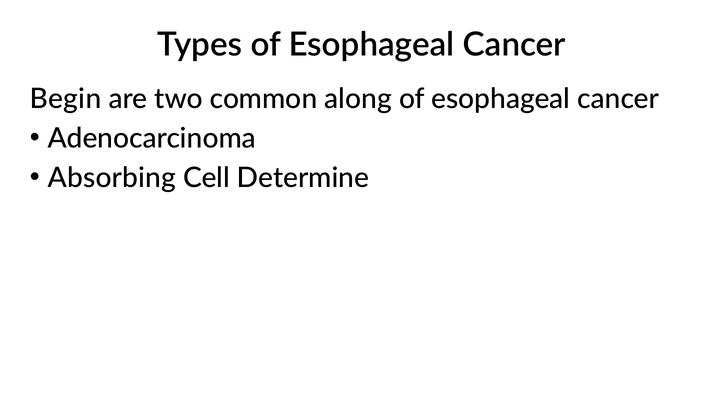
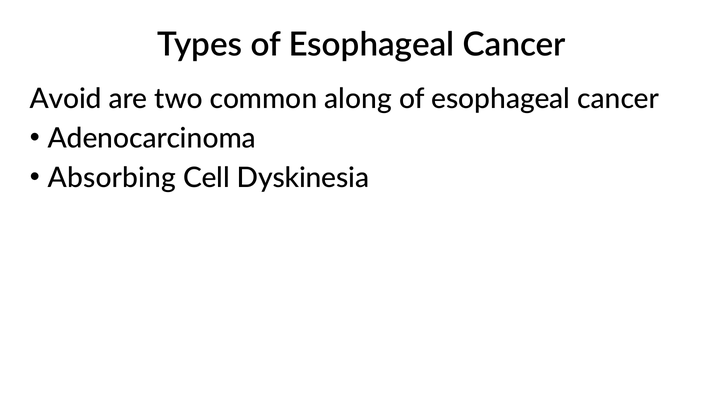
Begin: Begin -> Avoid (66, 99)
Determine: Determine -> Dyskinesia (303, 178)
